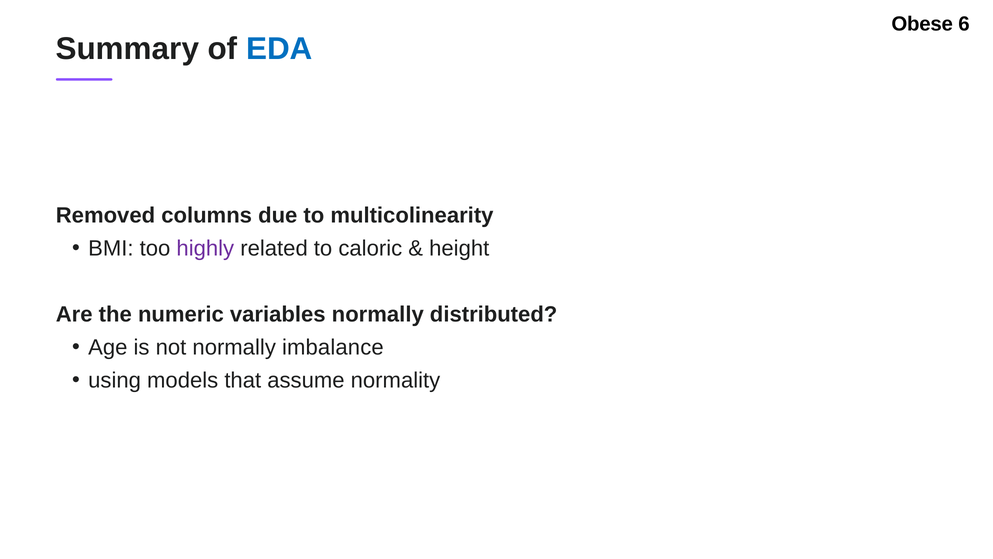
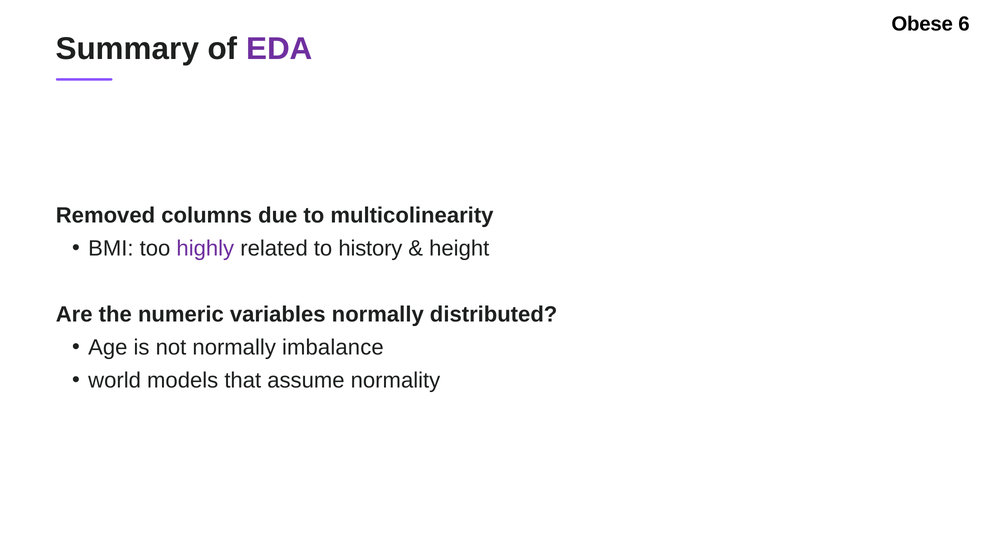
EDA colour: blue -> purple (279, 49)
caloric: caloric -> history (370, 248)
using: using -> world (115, 380)
